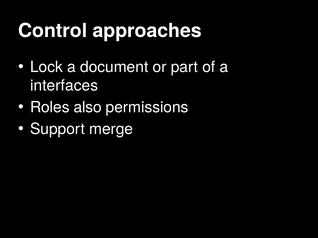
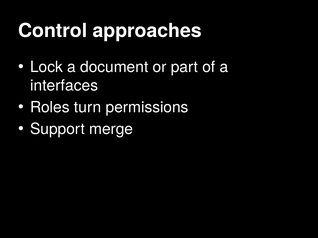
also: also -> turn (88, 108)
